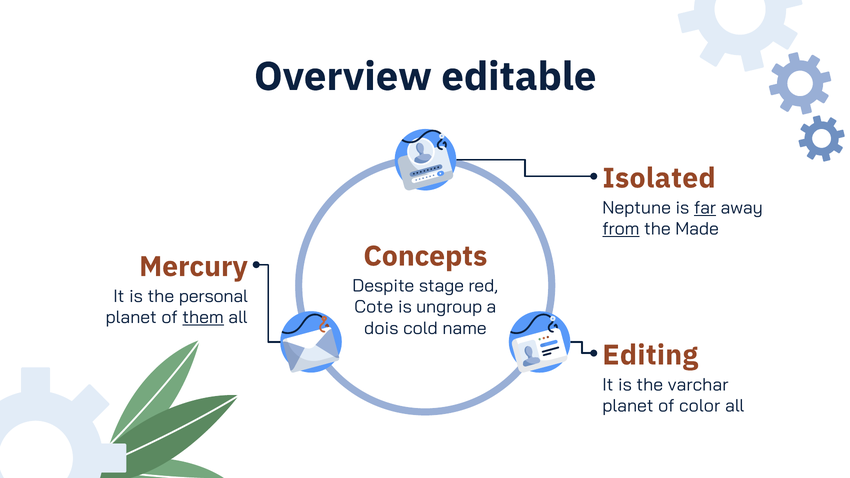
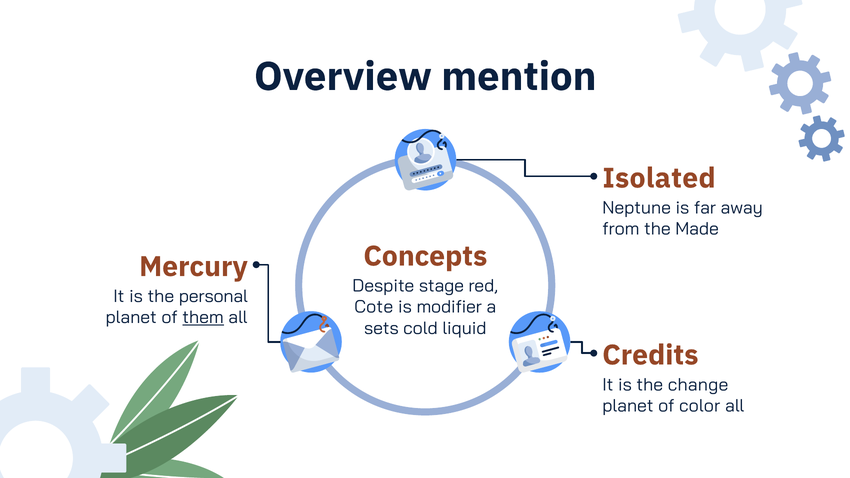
editable: editable -> mention (519, 77)
far underline: present -> none (705, 208)
from underline: present -> none (621, 229)
ungroup: ungroup -> modifier (449, 307)
dois: dois -> sets (381, 328)
name: name -> liquid (464, 328)
Editing: Editing -> Credits (650, 355)
varchar: varchar -> change (698, 385)
